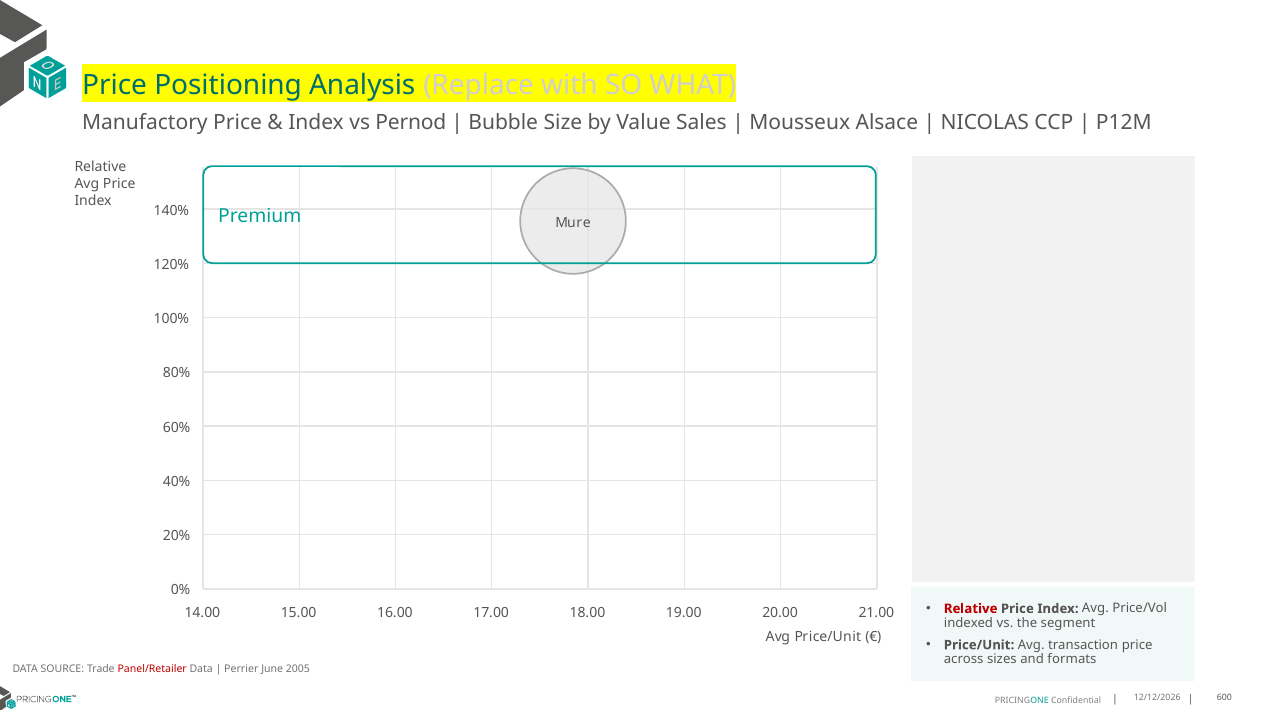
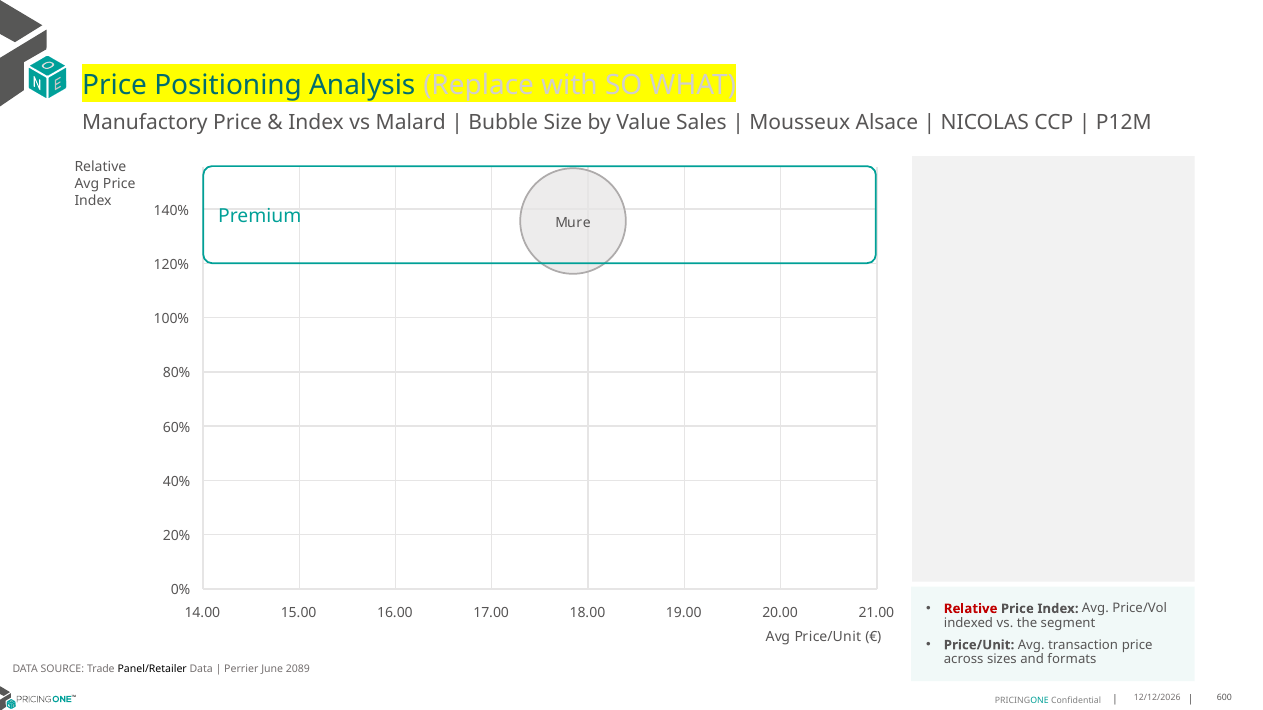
Pernod: Pernod -> Malard (411, 123)
Panel/Retailer colour: red -> black (152, 669)
2005: 2005 -> 2089 (298, 669)
